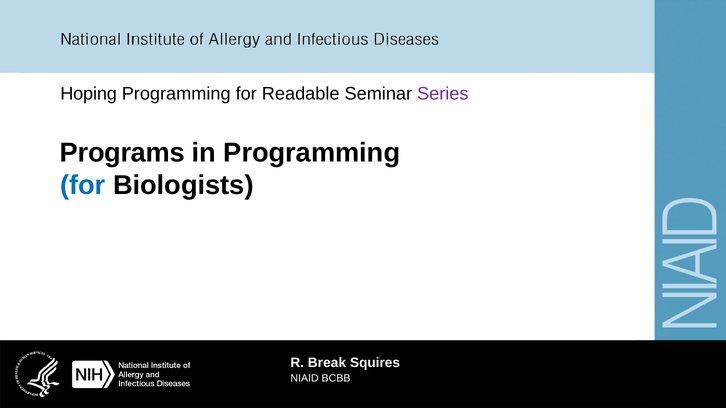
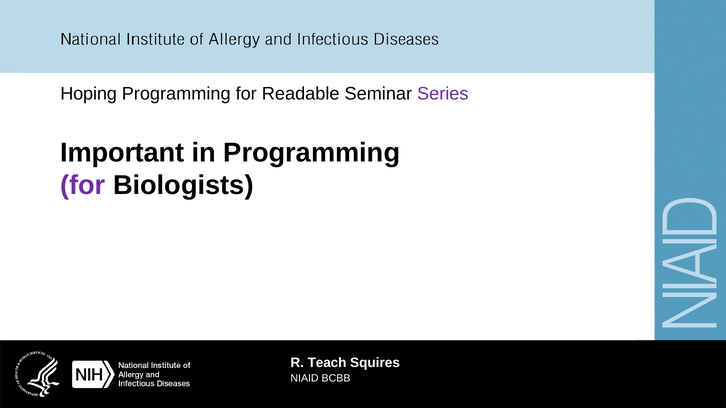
Programs: Programs -> Important (122, 153)
for colour: blue -> purple (83, 185)
Break: Break -> Teach (327, 363)
